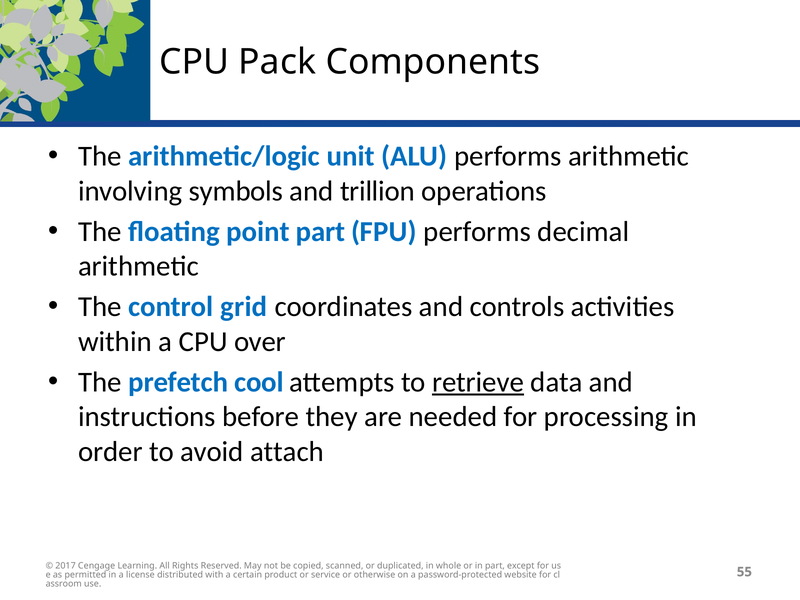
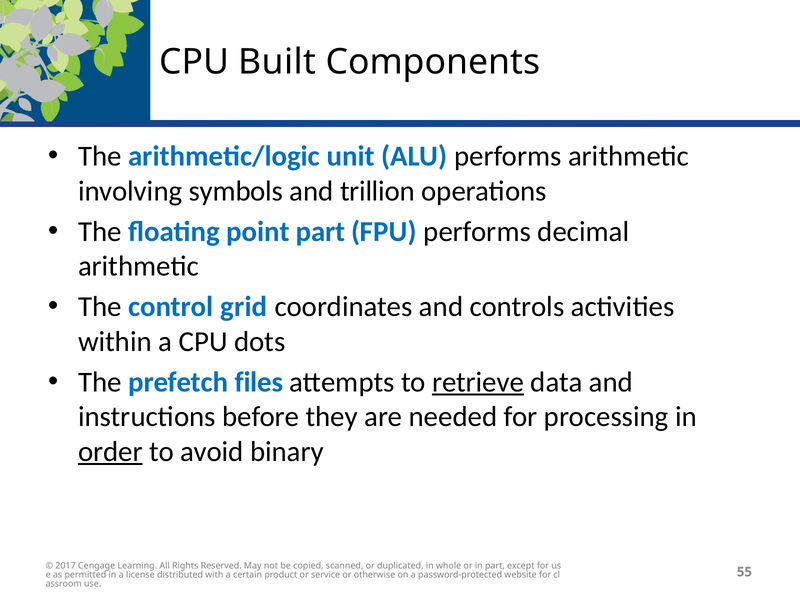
Pack: Pack -> Built (277, 62)
over: over -> dots (260, 342)
cool: cool -> files (259, 382)
order underline: none -> present (110, 452)
attach: attach -> binary (287, 452)
